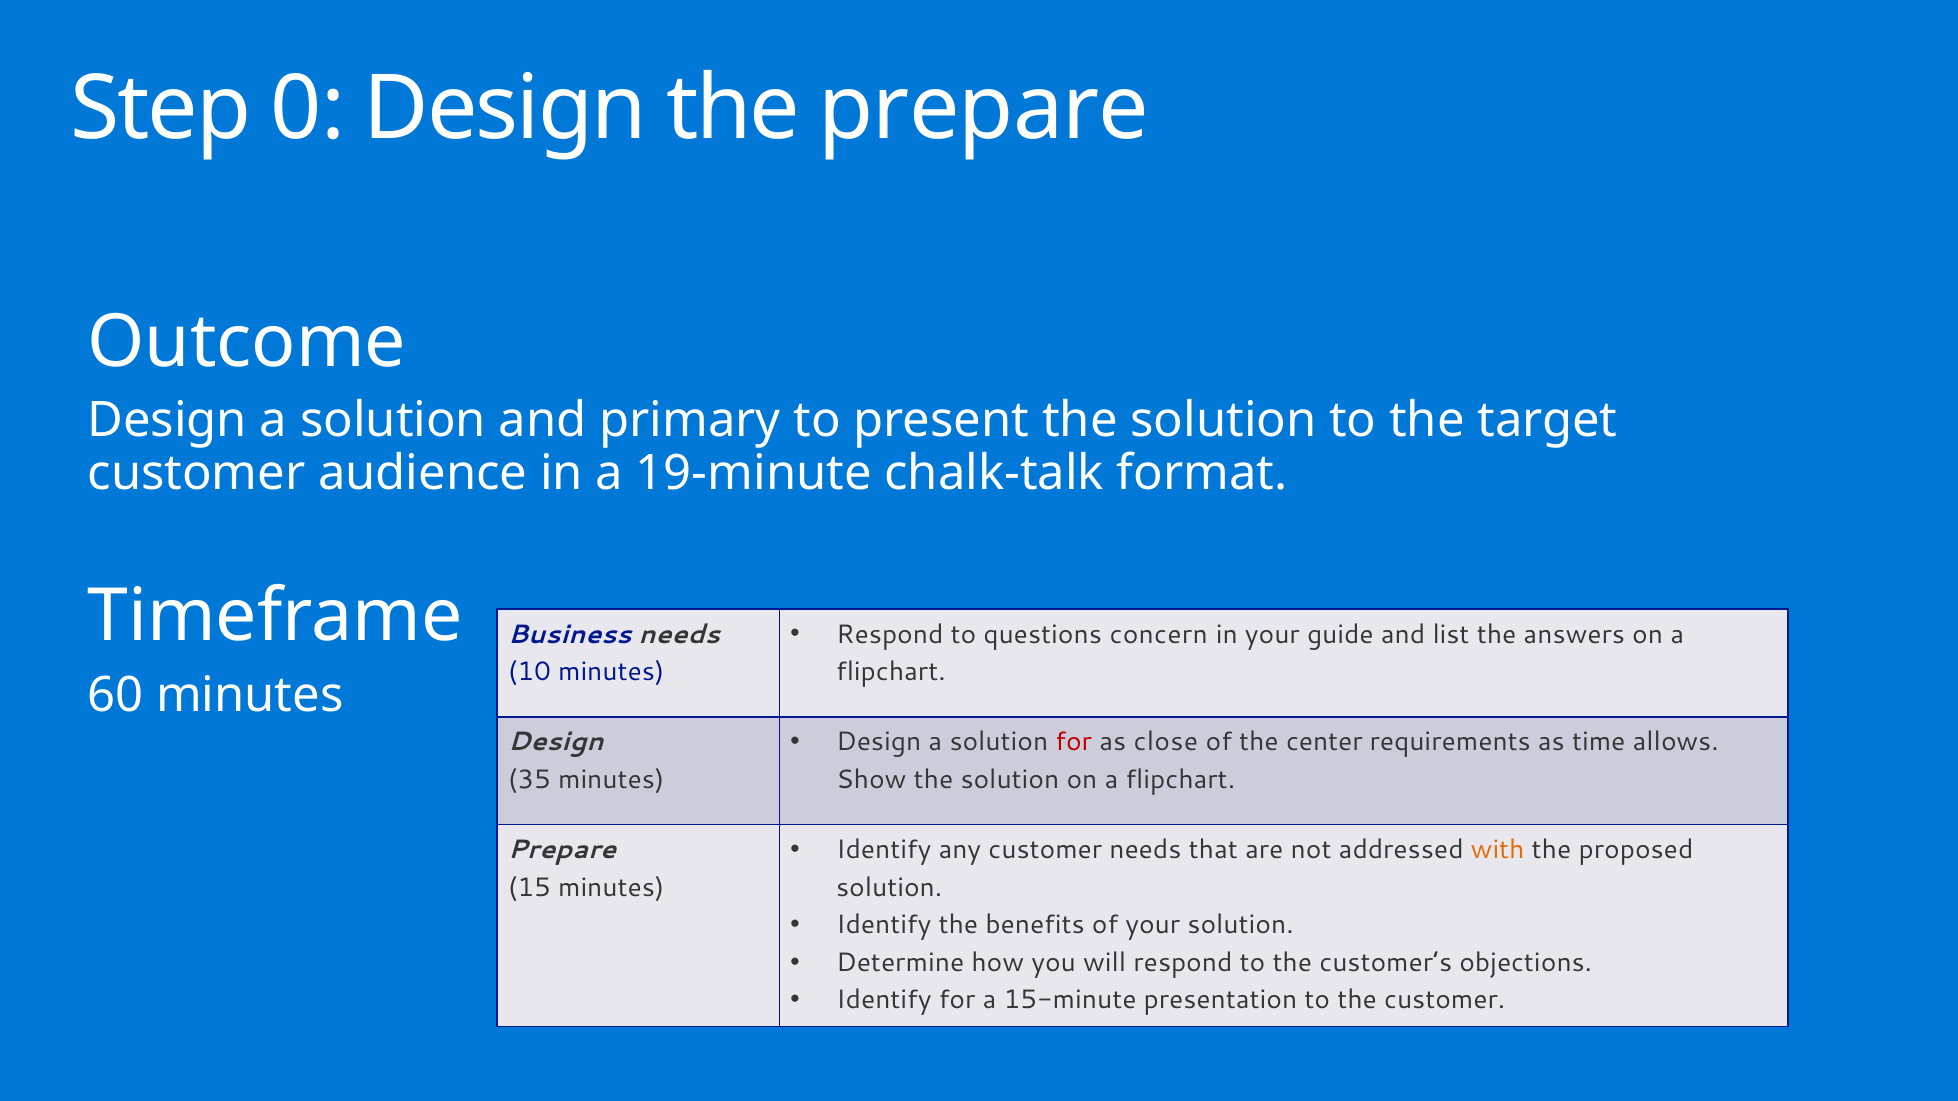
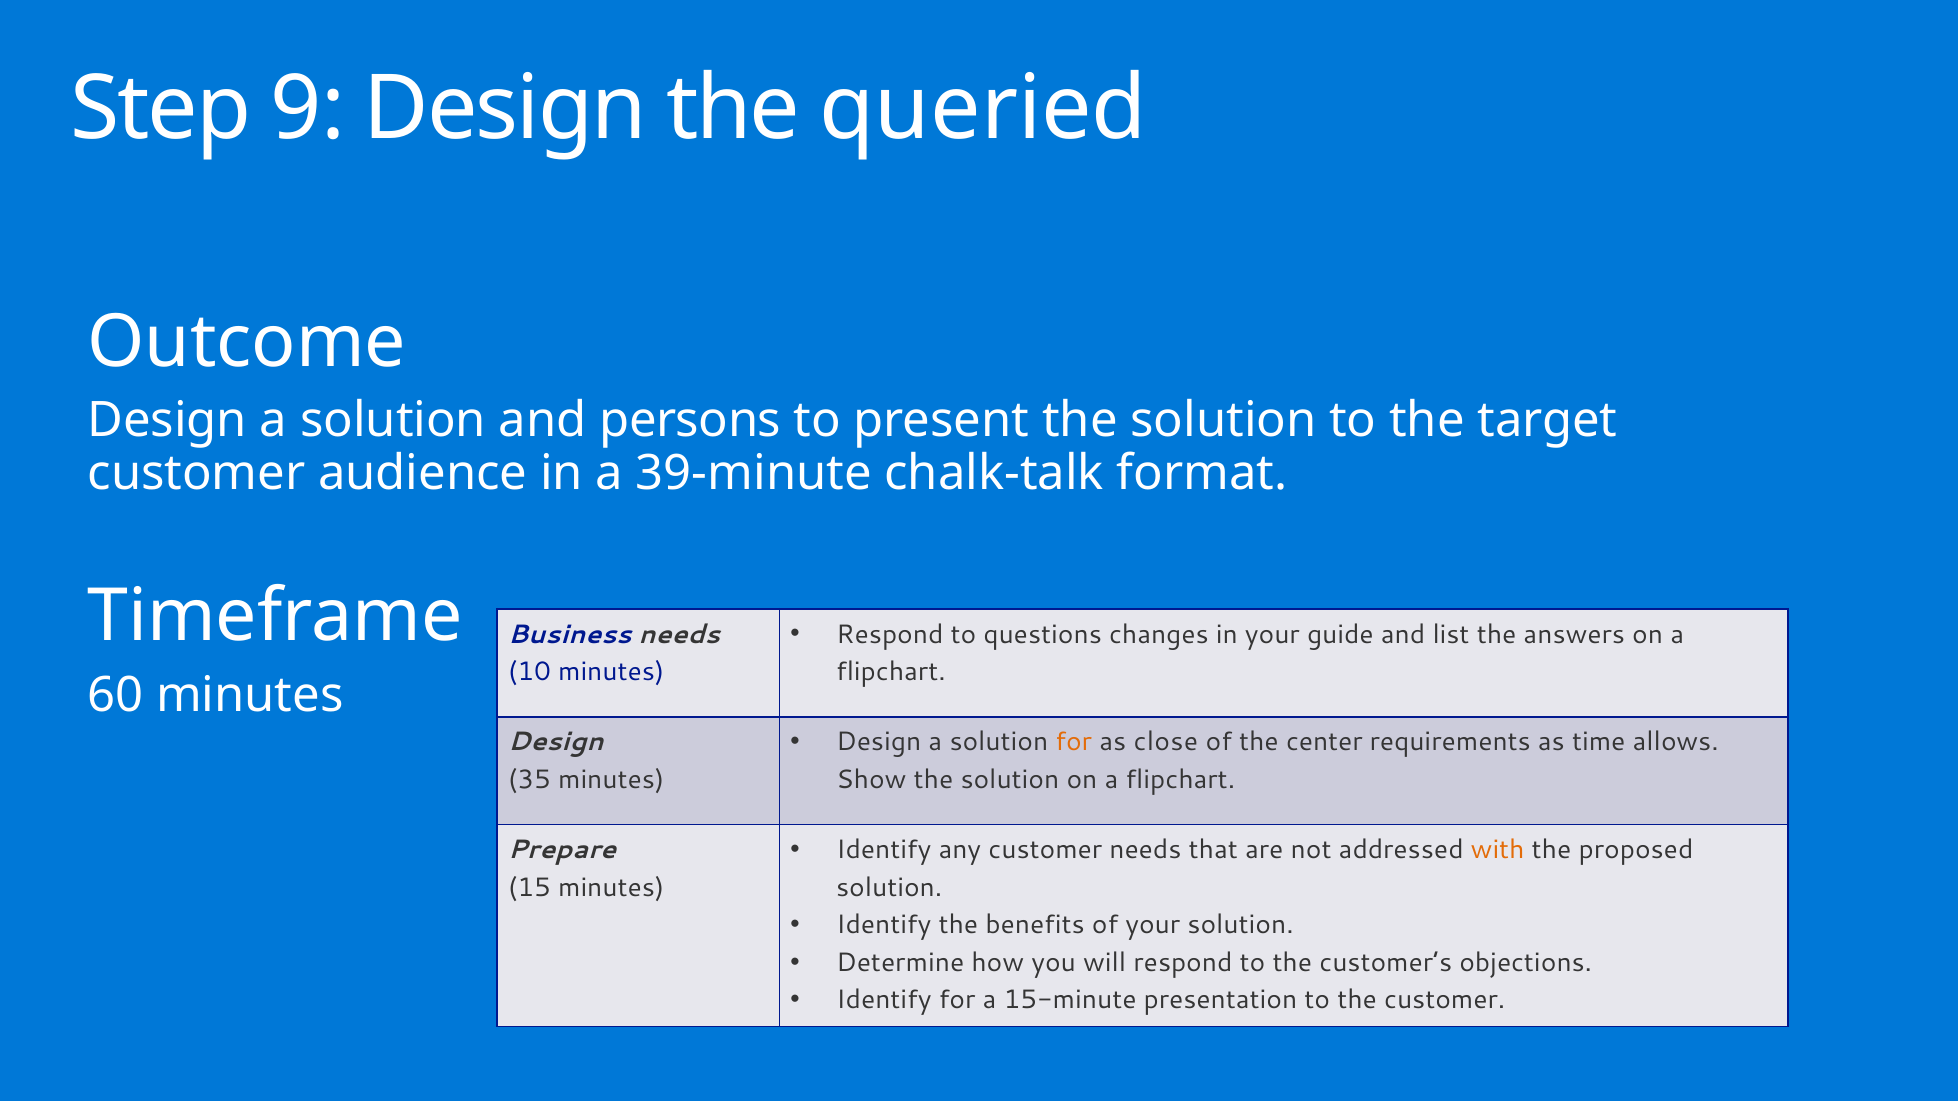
0: 0 -> 9 (308, 109)
the prepare: prepare -> queried (983, 109)
primary: primary -> persons (690, 421)
19-minute: 19-minute -> 39-minute (754, 474)
concern: concern -> changes (1159, 634)
for colour: red -> orange (1074, 742)
